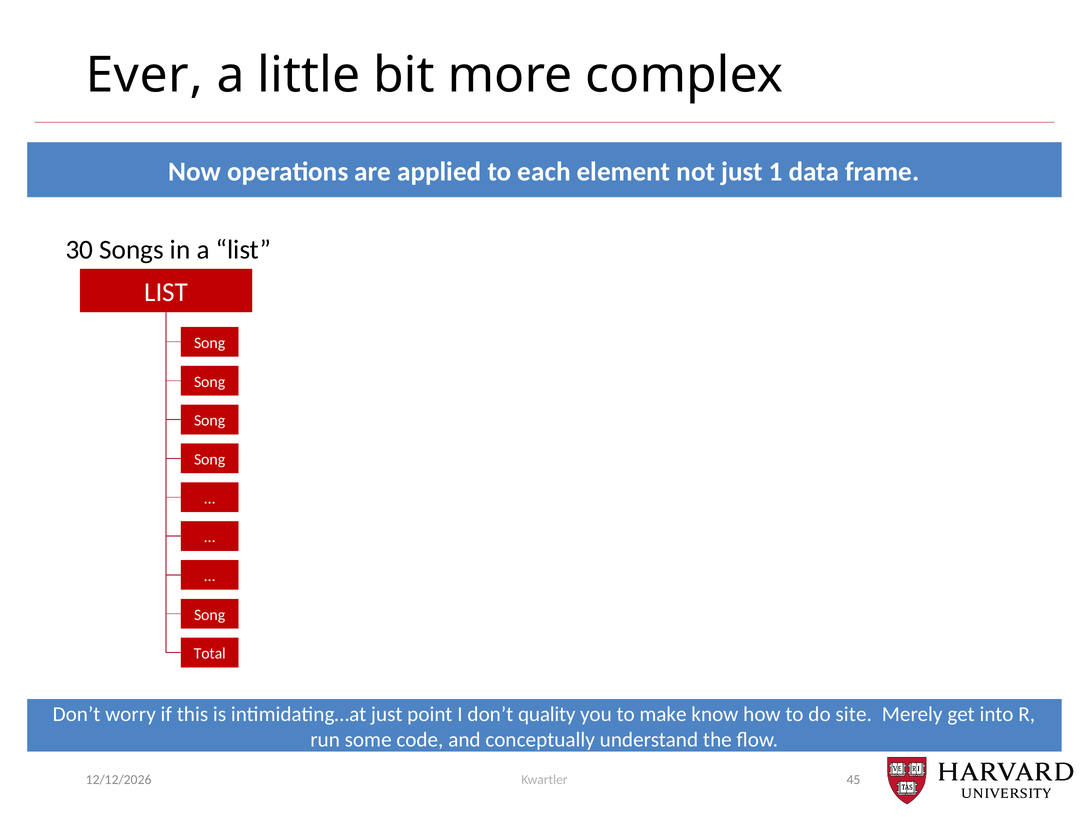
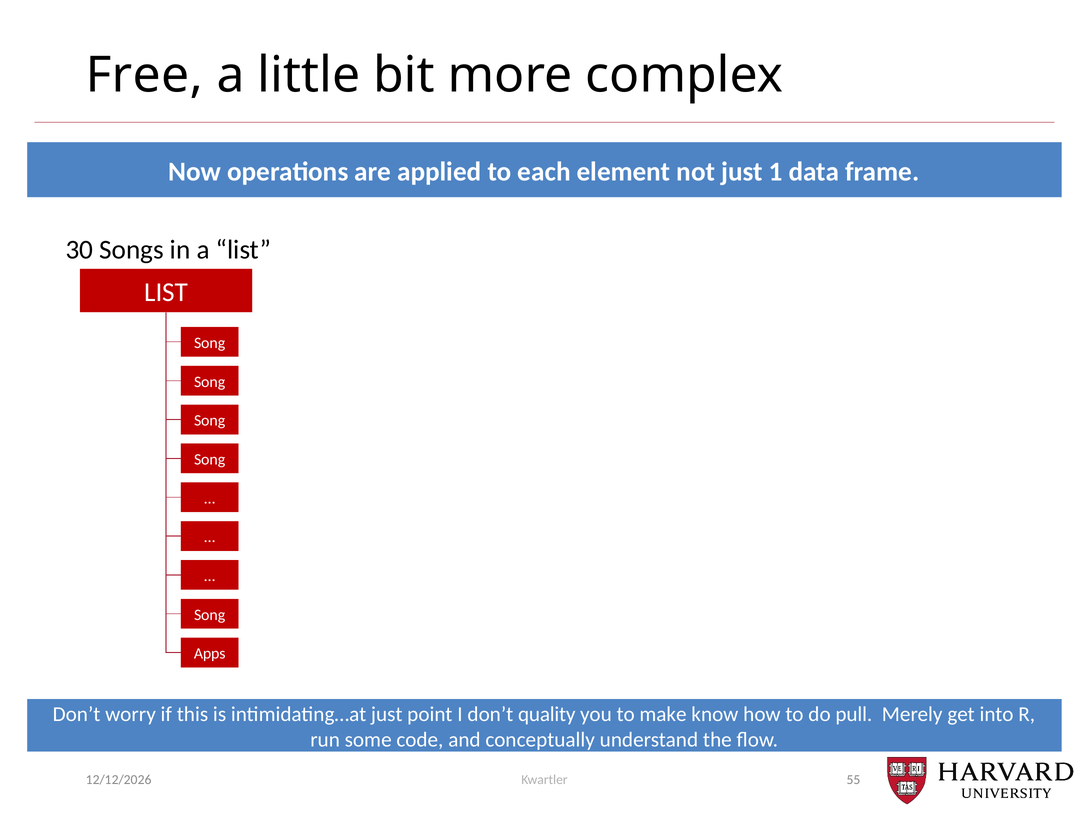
Ever: Ever -> Free (144, 75)
Total: Total -> Apps (210, 653)
site: site -> pull (854, 714)
45: 45 -> 55 (853, 780)
